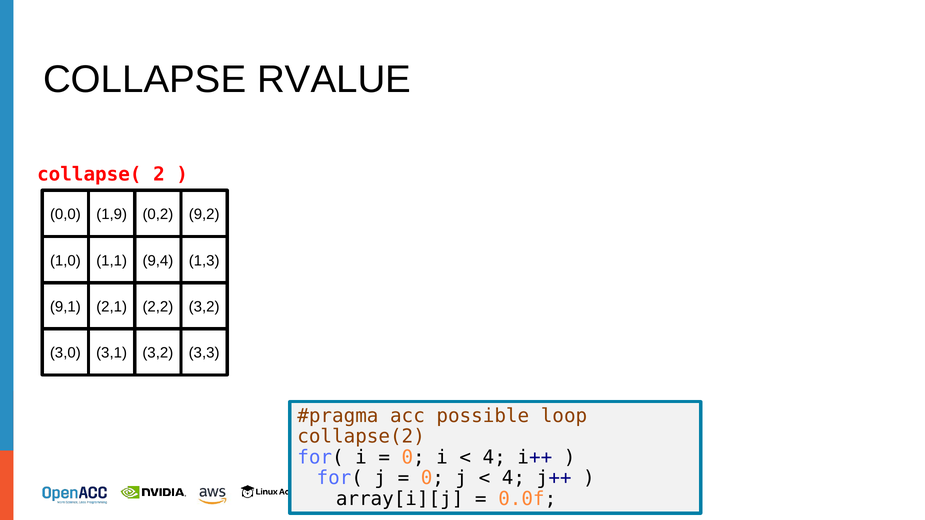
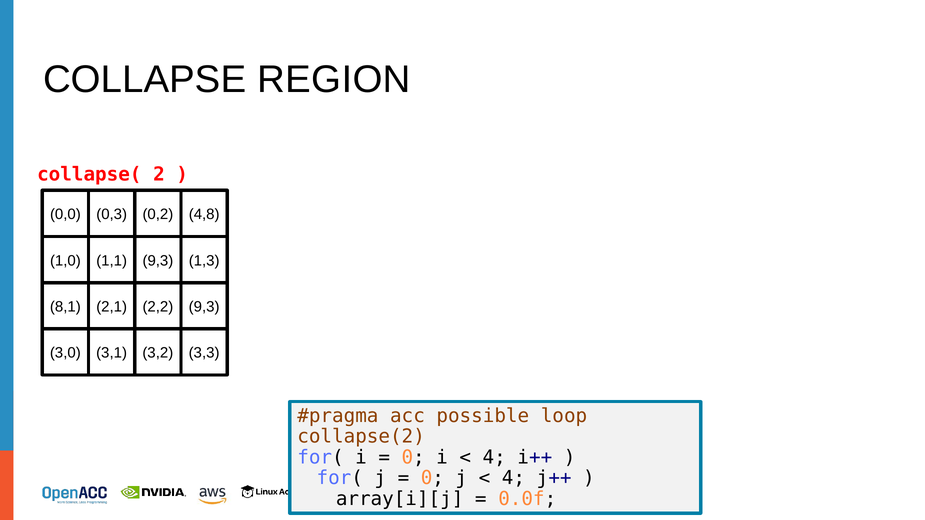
RVALUE: RVALUE -> REGION (334, 80)
1,9: 1,9 -> 0,3 (112, 215)
9,2: 9,2 -> 4,8 (204, 215)
1,1 9,4: 9,4 -> 9,3 (158, 261)
9,1: 9,1 -> 8,1 (65, 307)
2,2 3,2: 3,2 -> 9,3 (204, 307)
